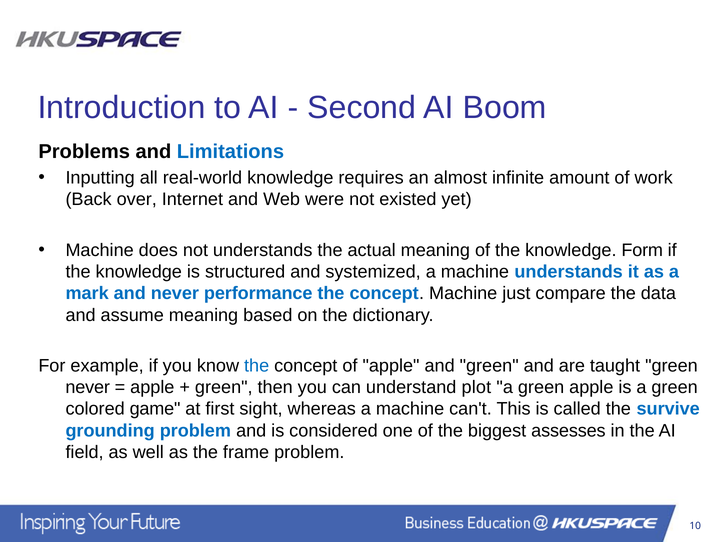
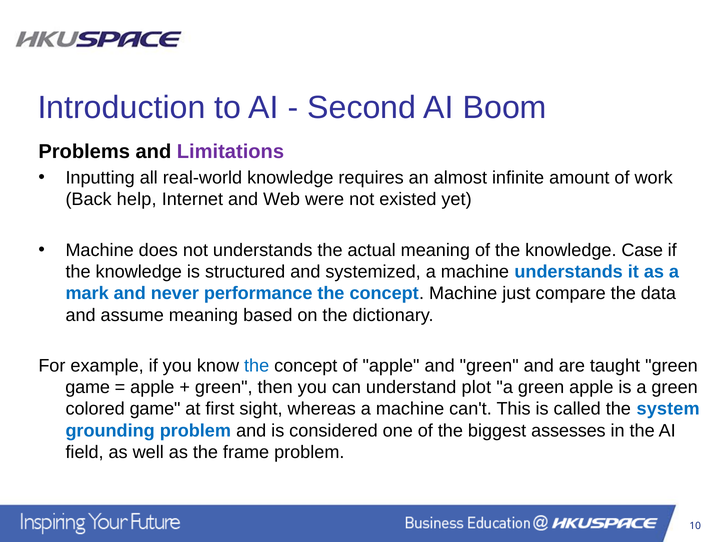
Limitations colour: blue -> purple (230, 151)
over: over -> help (137, 200)
Form: Form -> Case (642, 250)
never: never -> game (88, 388)
survive: survive -> system (668, 409)
